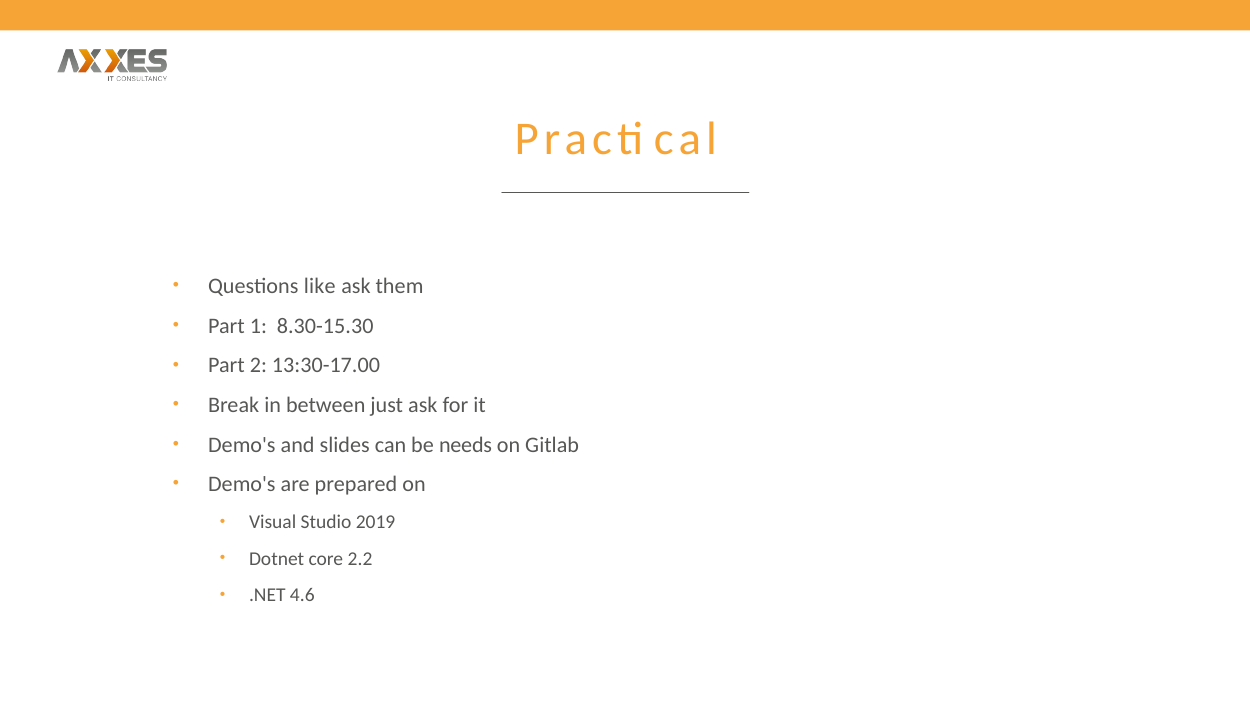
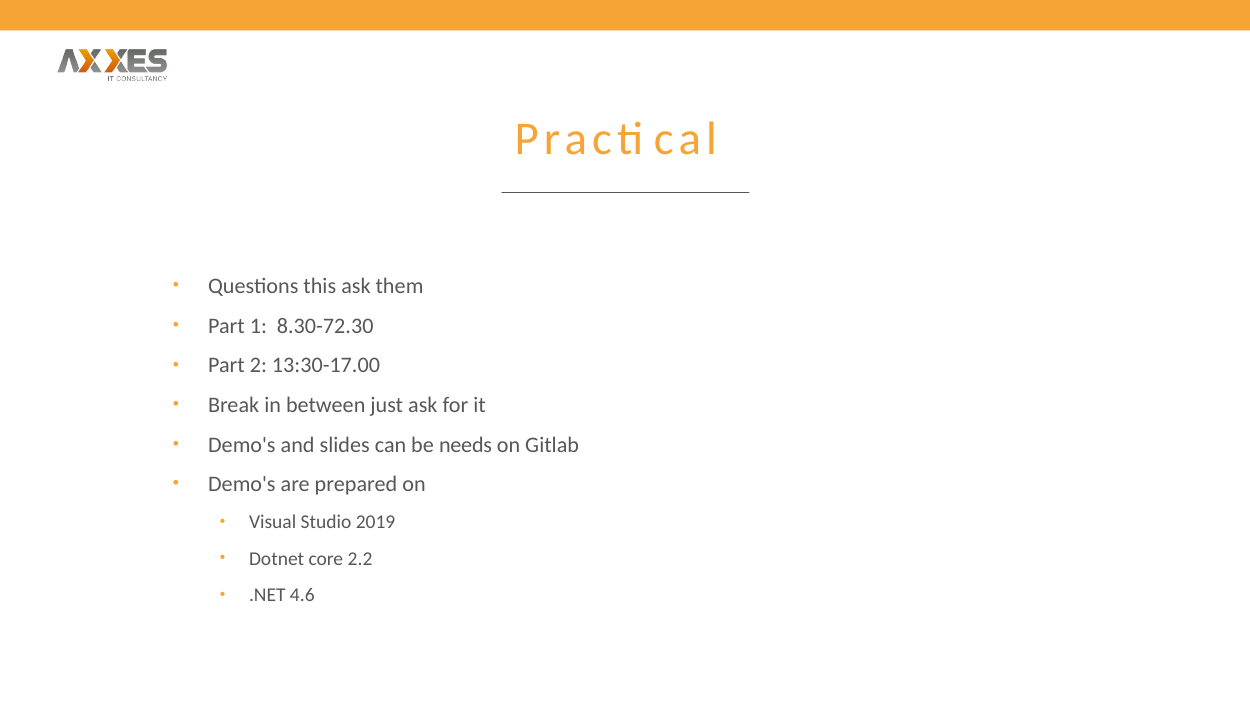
like: like -> this (320, 286)
8.30-15.30: 8.30-15.30 -> 8.30-72.30 (325, 326)
